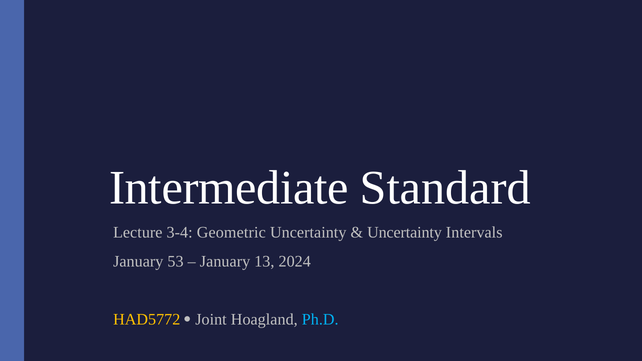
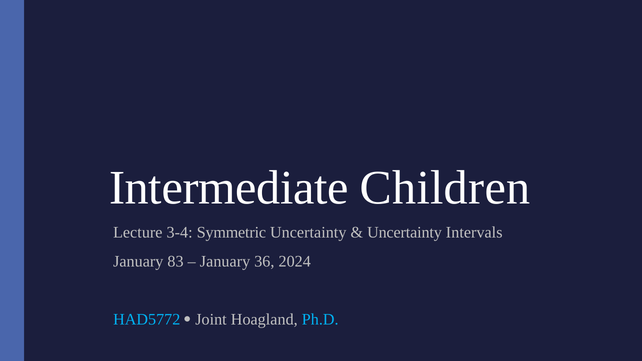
Standard: Standard -> Children (445, 188)
Geometric: Geometric -> Symmetric (231, 232)
53: 53 -> 83 (176, 261)
13: 13 -> 36 (264, 261)
HAD5772 colour: yellow -> light blue (147, 319)
